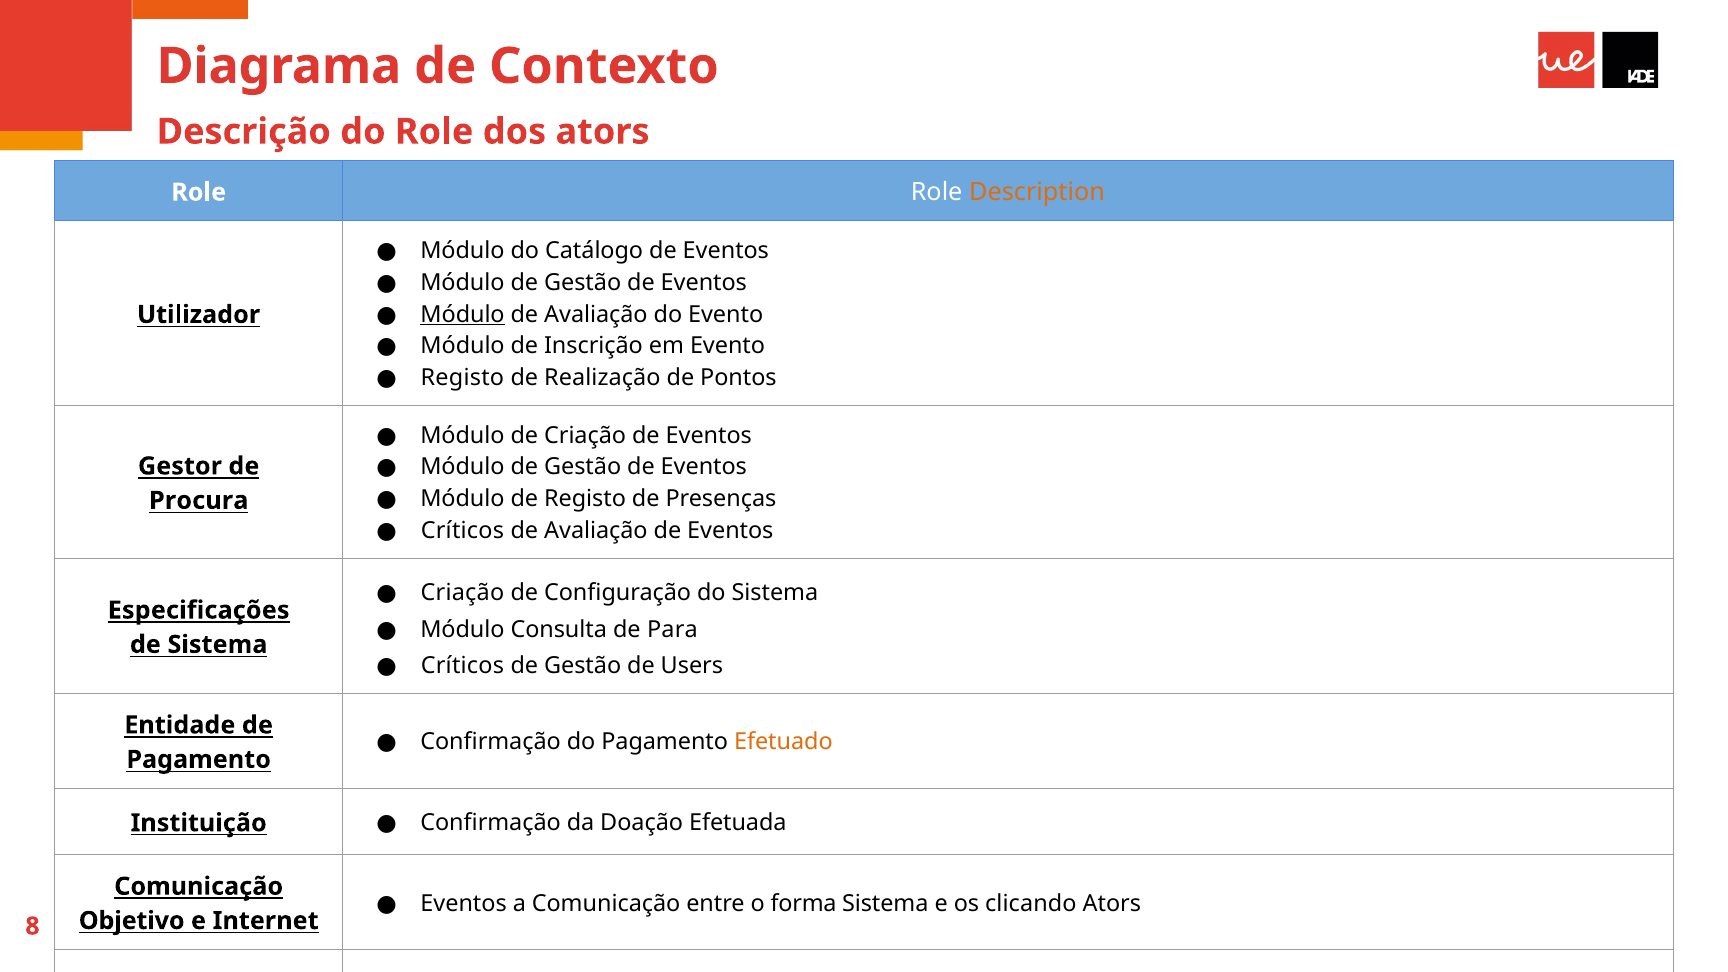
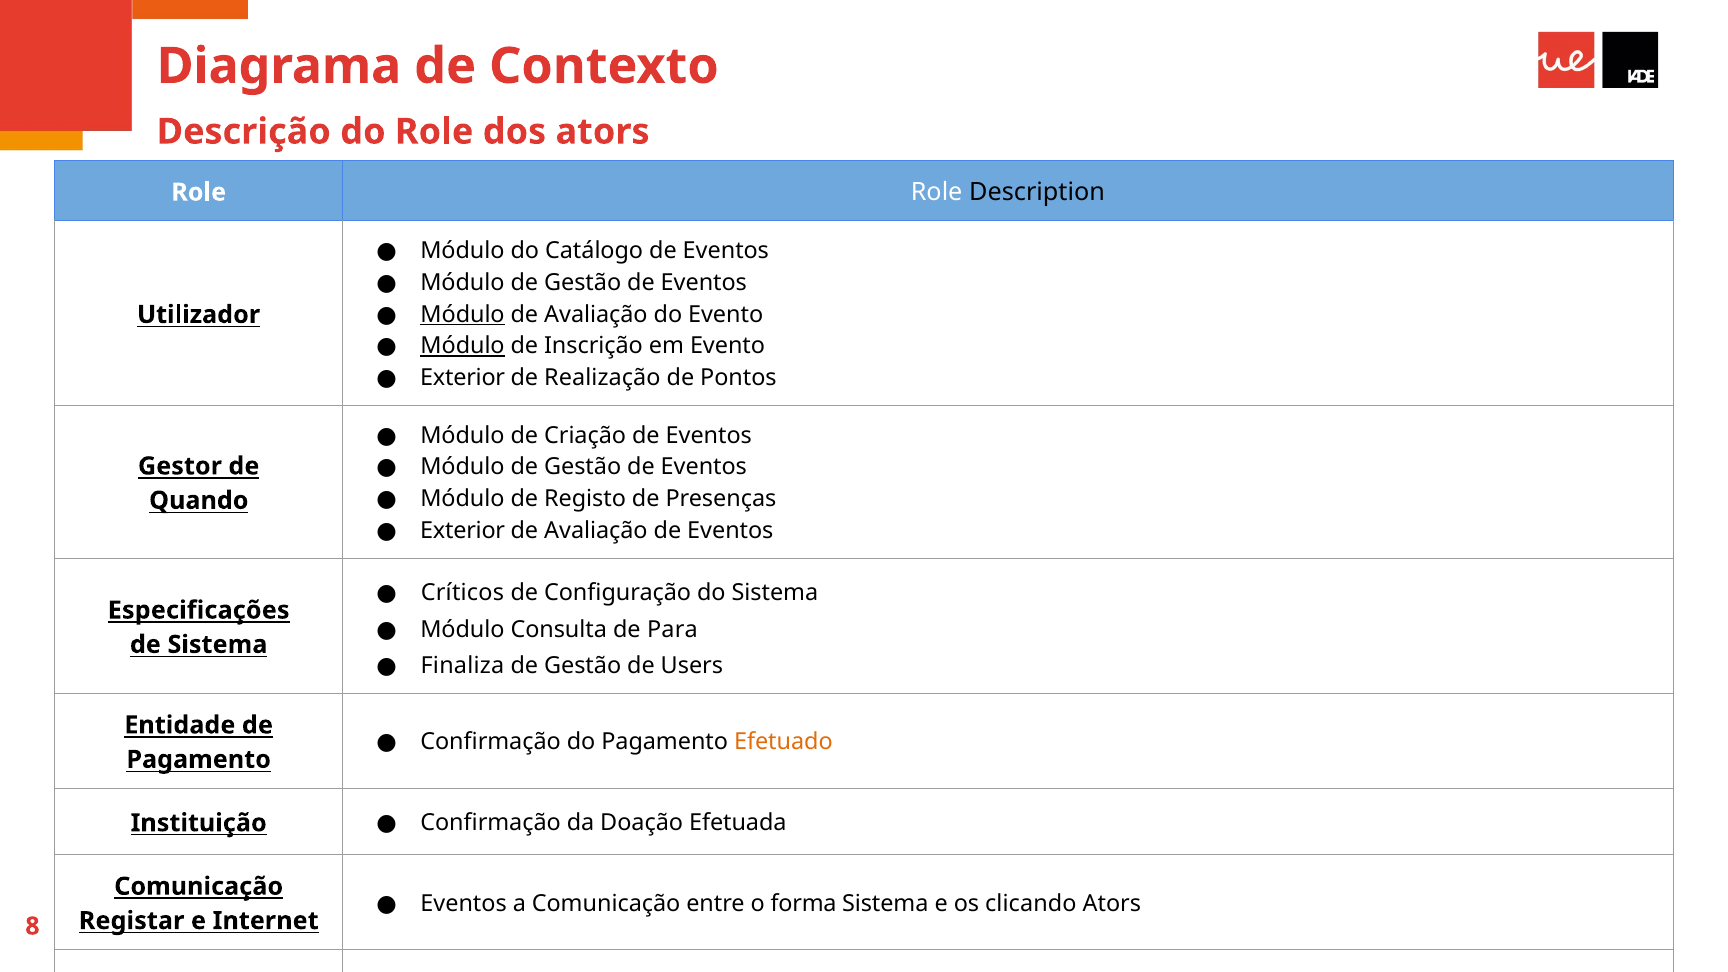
Description colour: orange -> black (1037, 192)
Módulo underline: none -> present (463, 346)
Registo: Registo -> Exterior (463, 378)
Procura: Procura -> Quando (199, 500)
Críticos: Críticos -> Exterior (463, 531)
Criação: Criação -> Críticos (462, 593)
Críticos: Críticos -> Finaliza (462, 666)
Objetivo: Objetivo -> Registar (132, 921)
